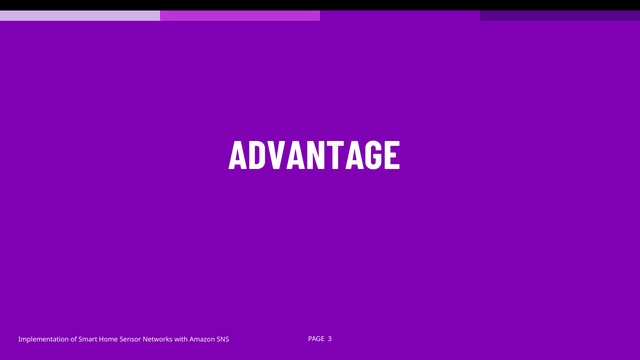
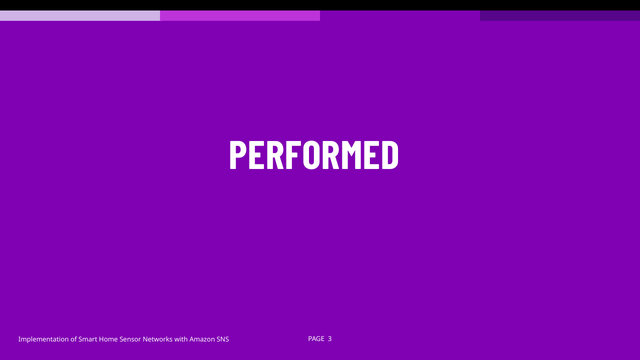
ADVANTAGE: ADVANTAGE -> PERFORMED (314, 156)
